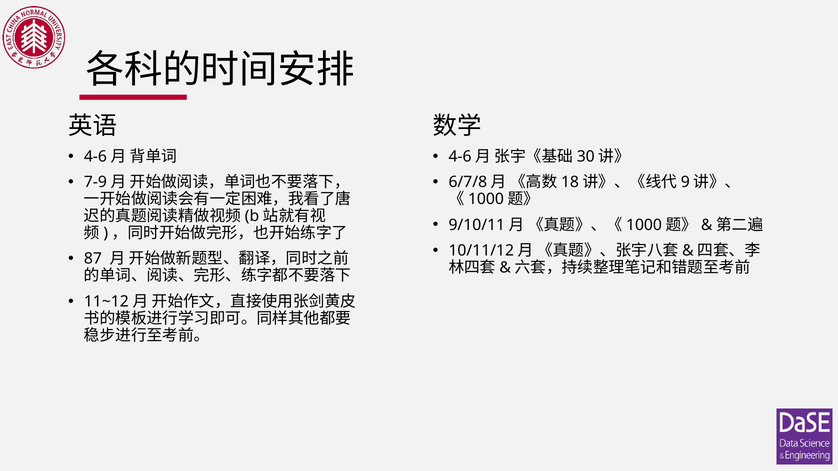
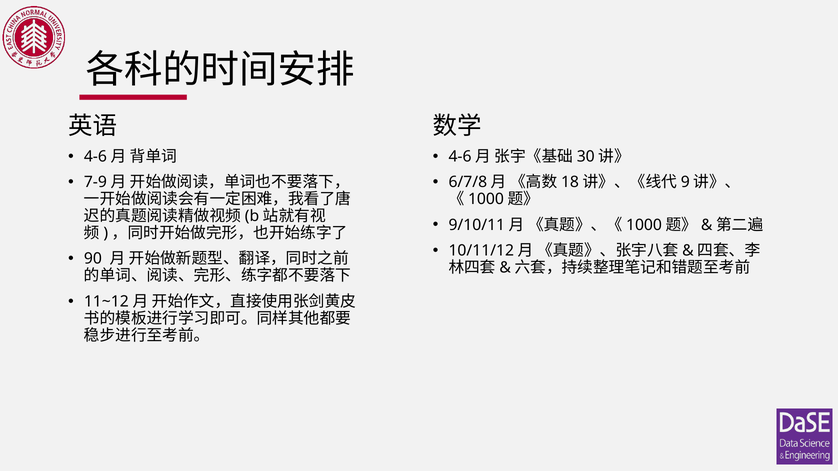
87: 87 -> 90 (93, 259)
